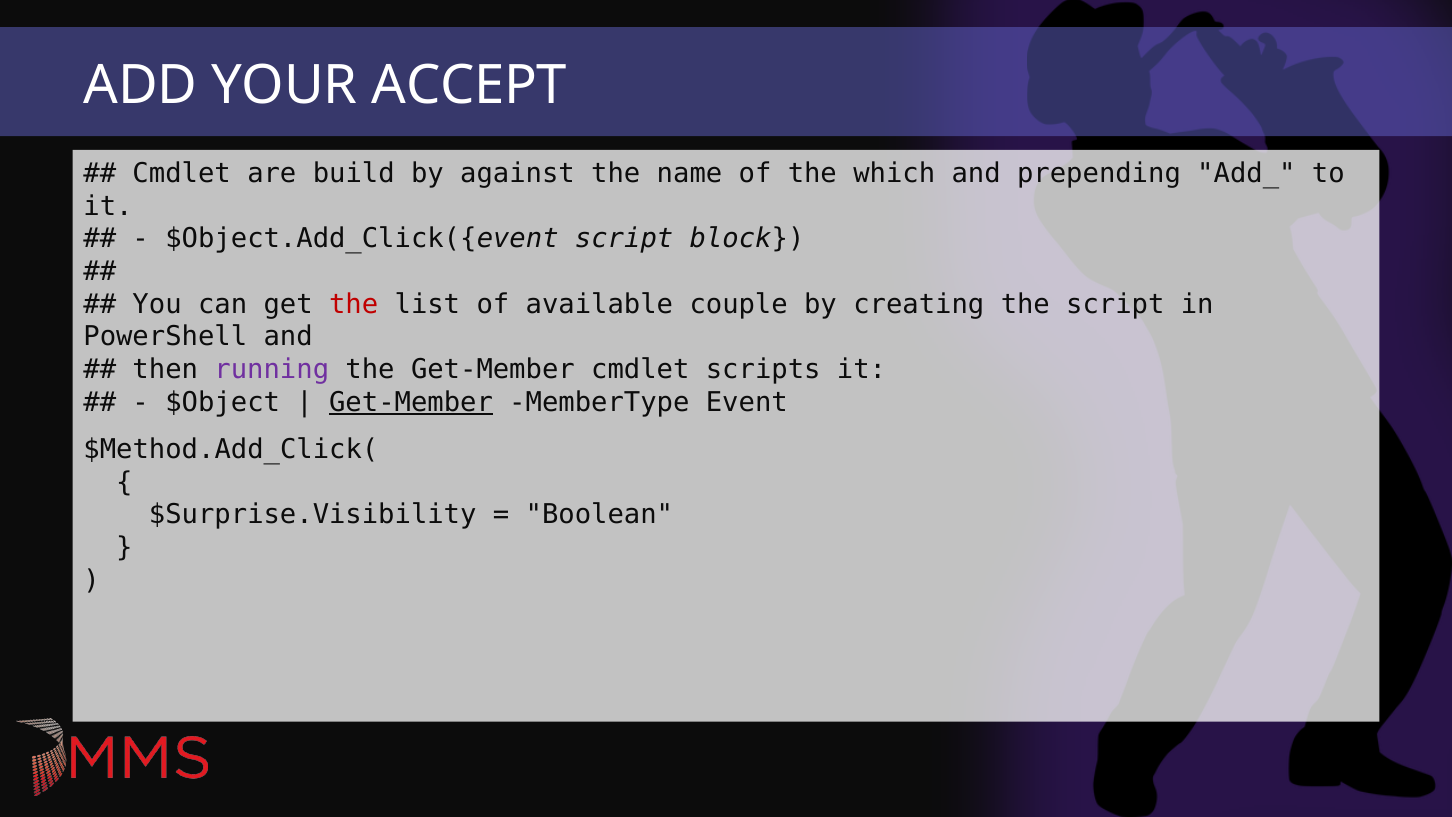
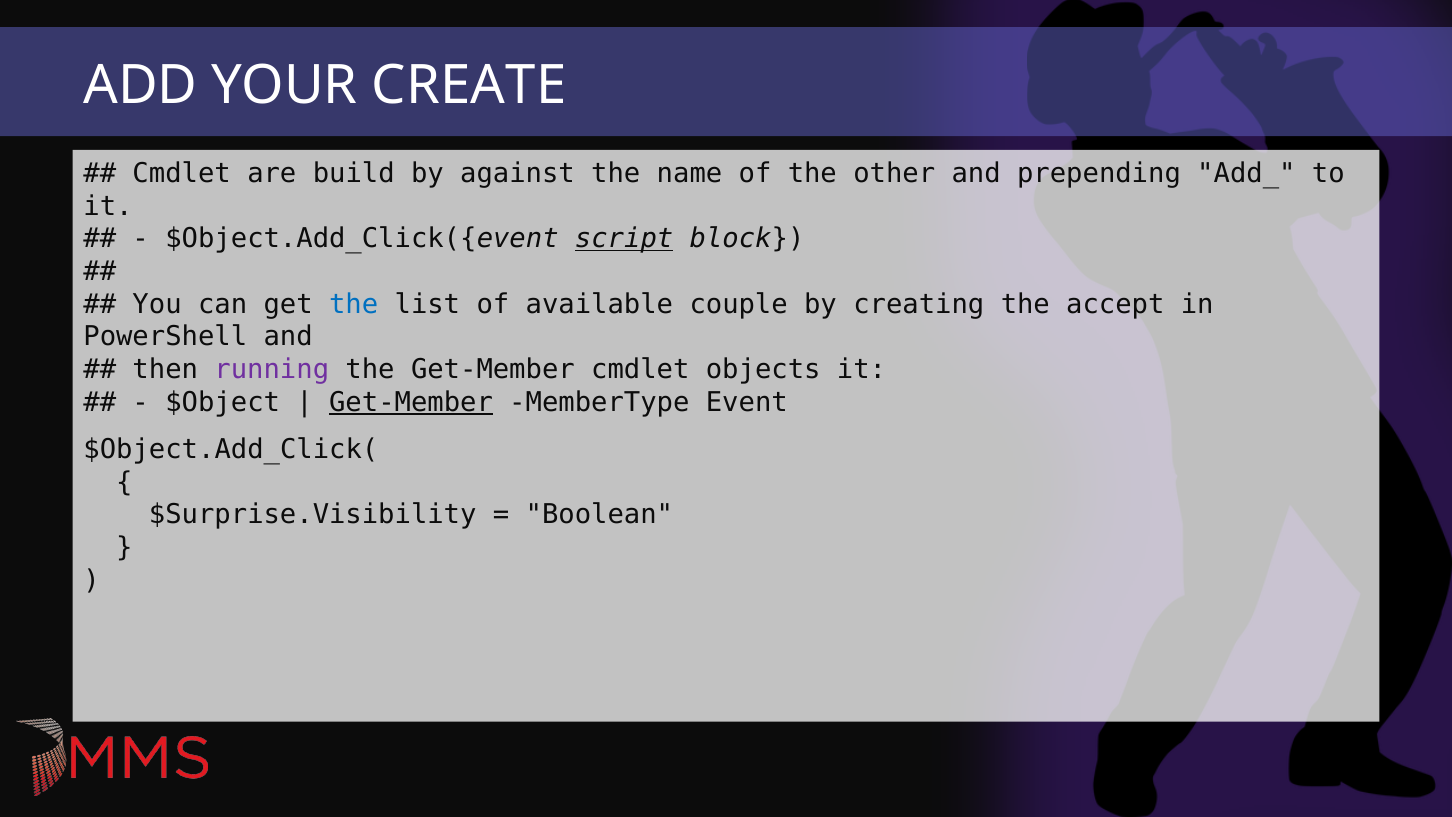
ACCEPT: ACCEPT -> CREATE (469, 85)
which: which -> other (894, 173)
script underline: none -> present (624, 239)
the colour: red -> blue (354, 304)
the script: script -> accept (1115, 304)
scripts: scripts -> objects (763, 369)
$Method.Add_Click(: $Method.Add_Click( -> $Object.Add_Click( (231, 449)
